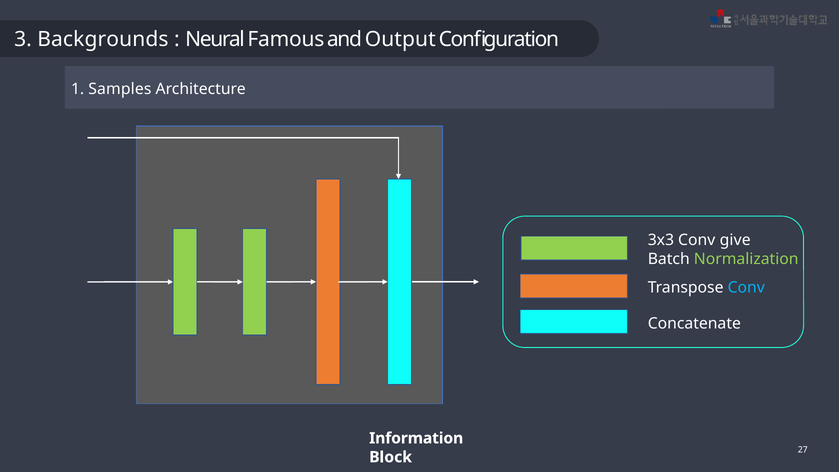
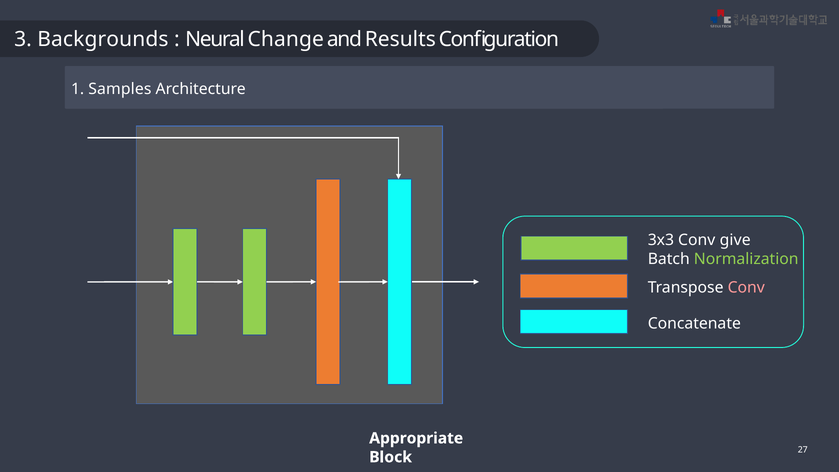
Famous: Famous -> Change (286, 40)
Output: Output -> Results (400, 40)
Conv colour: light blue -> pink (746, 288)
Information: Information -> Appropriate (416, 438)
